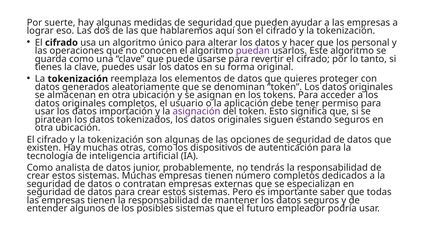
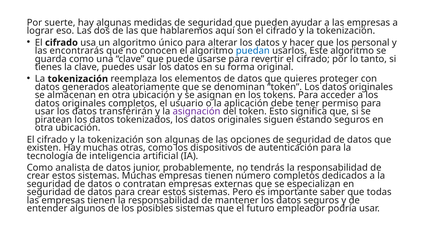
operaciones: operaciones -> encontrarás (77, 51)
puedan colour: purple -> blue (253, 51)
importación: importación -> transferirán (126, 112)
